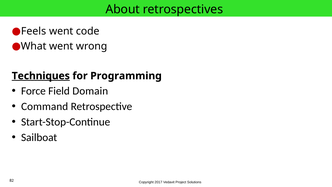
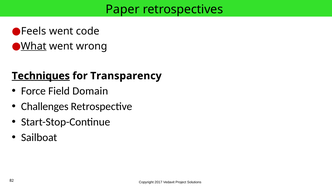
About: About -> Paper (123, 9)
What underline: none -> present (34, 46)
Programming: Programming -> Transparency (126, 76)
Command: Command -> Challenges (45, 106)
